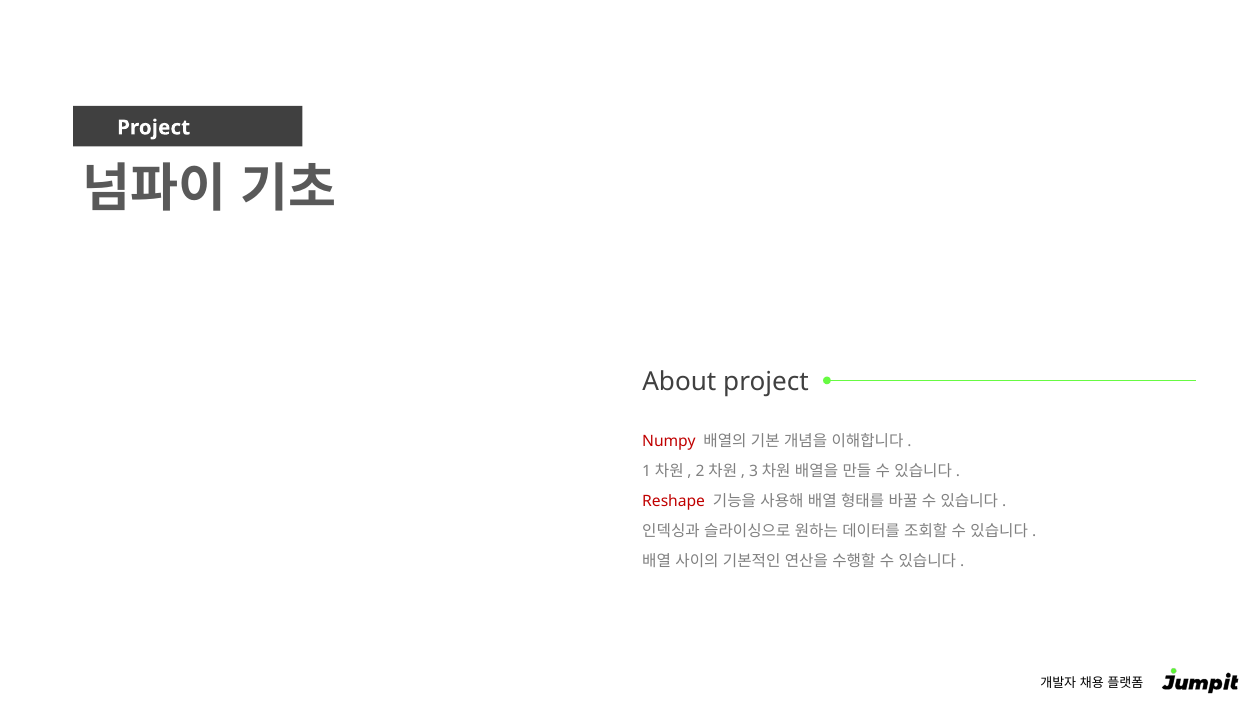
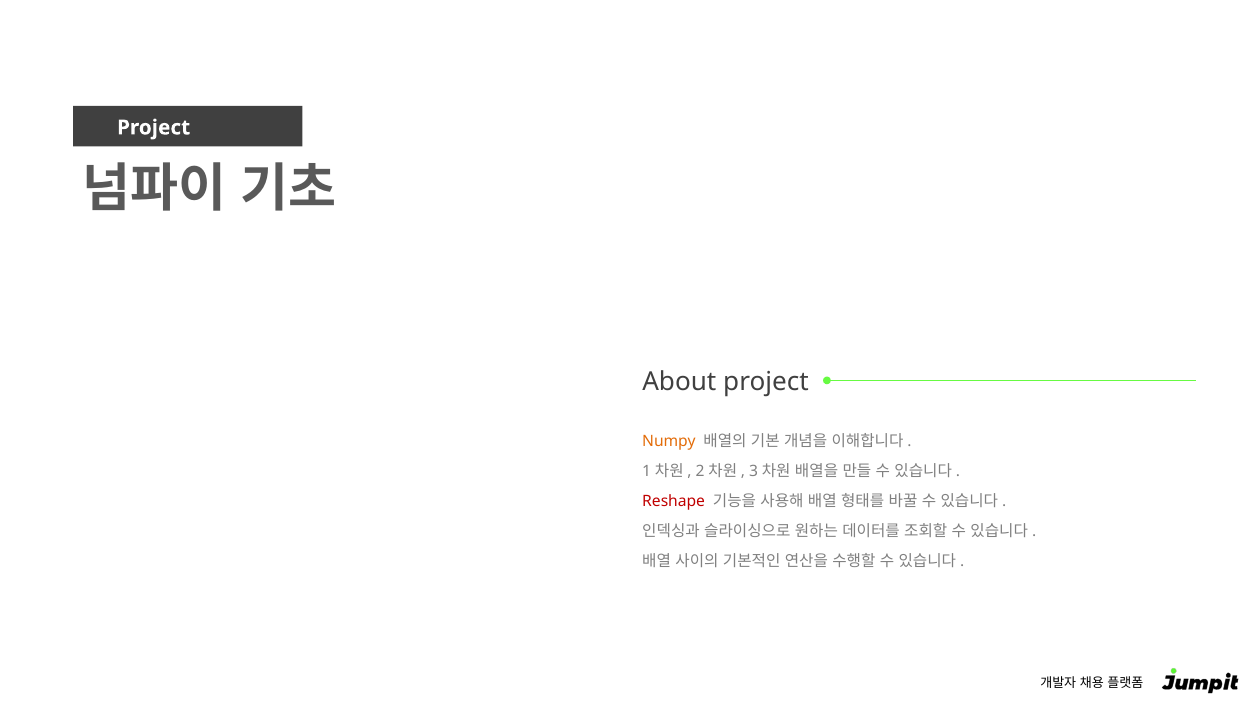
Numpy colour: red -> orange (669, 442)
